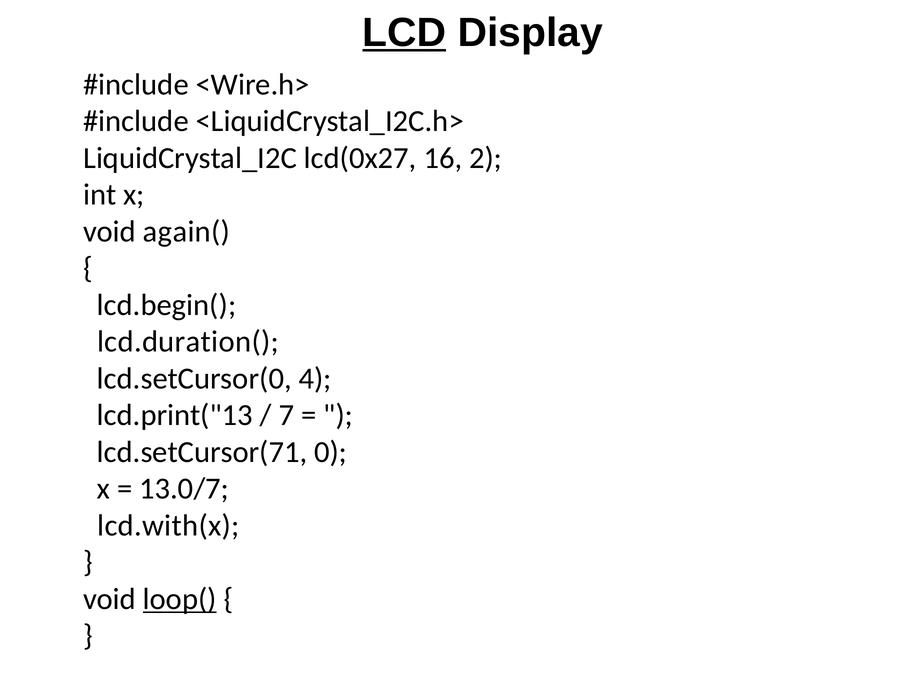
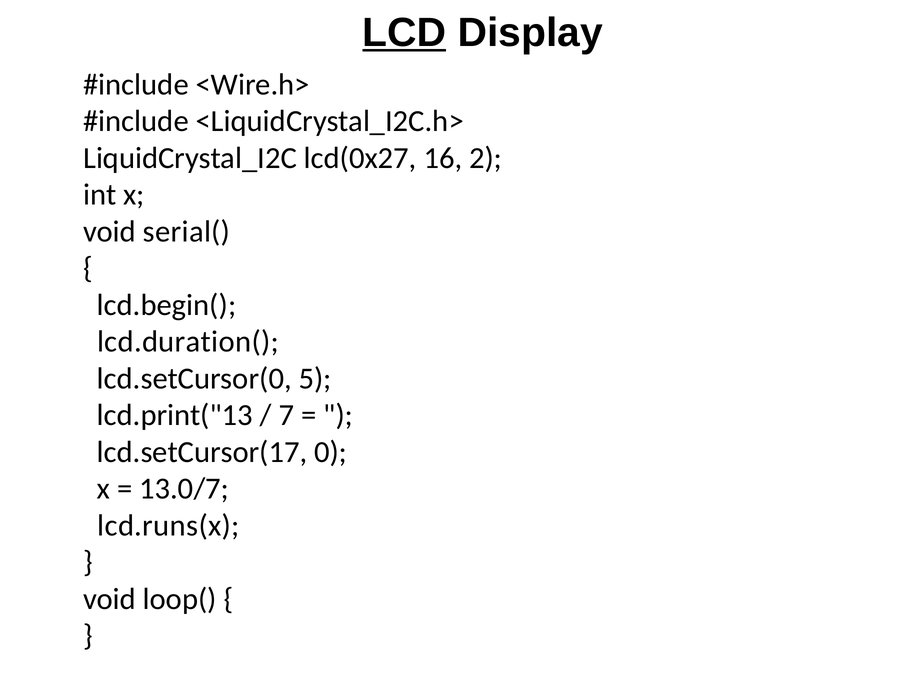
again(: again( -> serial( (187, 232)
4: 4 -> 5 (315, 379)
lcd.setCursor(71: lcd.setCursor(71 -> lcd.setCursor(17 (202, 452)
lcd.with(x: lcd.with(x -> lcd.runs(x (168, 526)
loop( underline: present -> none (180, 599)
